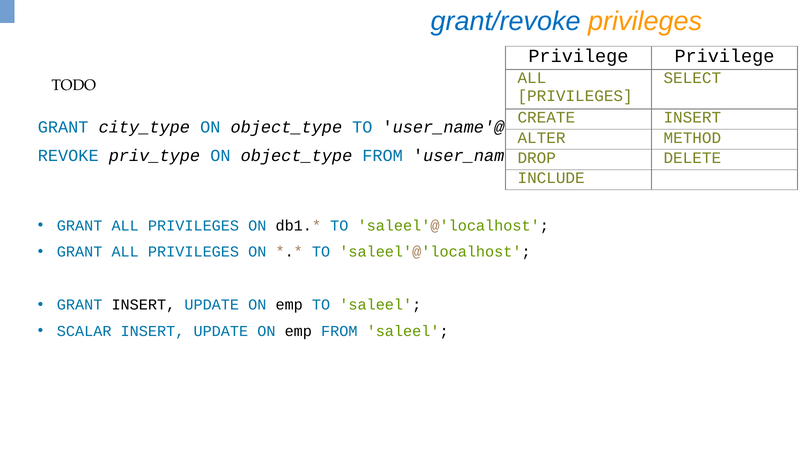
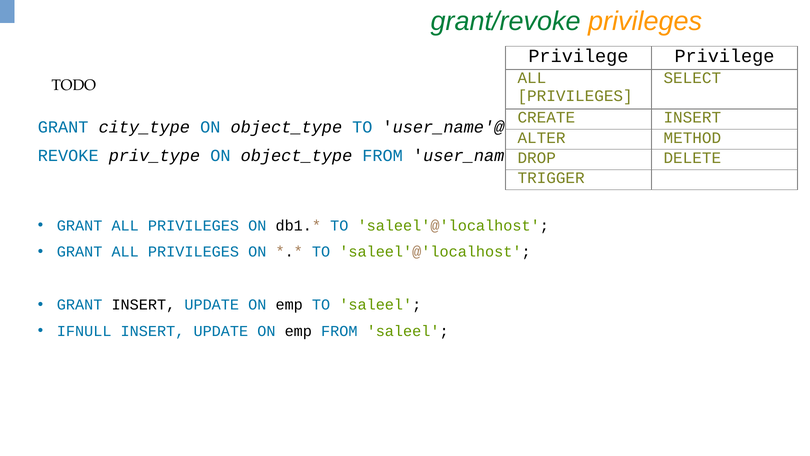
grant/revoke colour: blue -> green (506, 21)
INCLUDE: INCLUDE -> TRIGGER (551, 178)
SCALAR: SCALAR -> IFNULL (84, 331)
